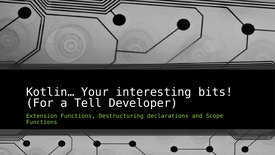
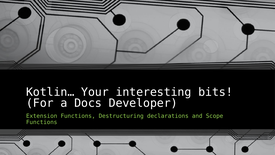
Tell: Tell -> Docs (88, 103)
